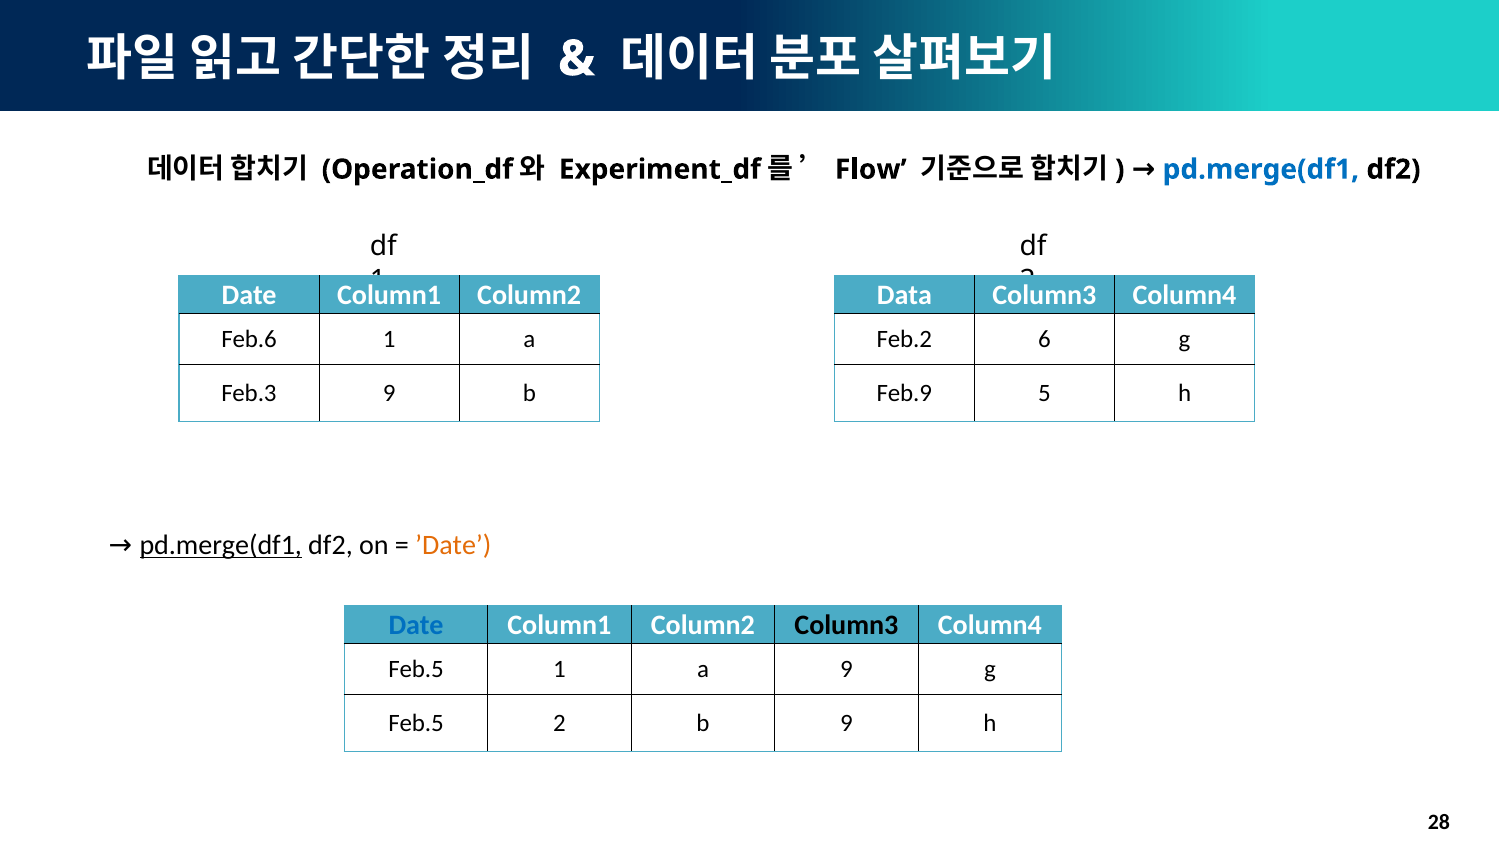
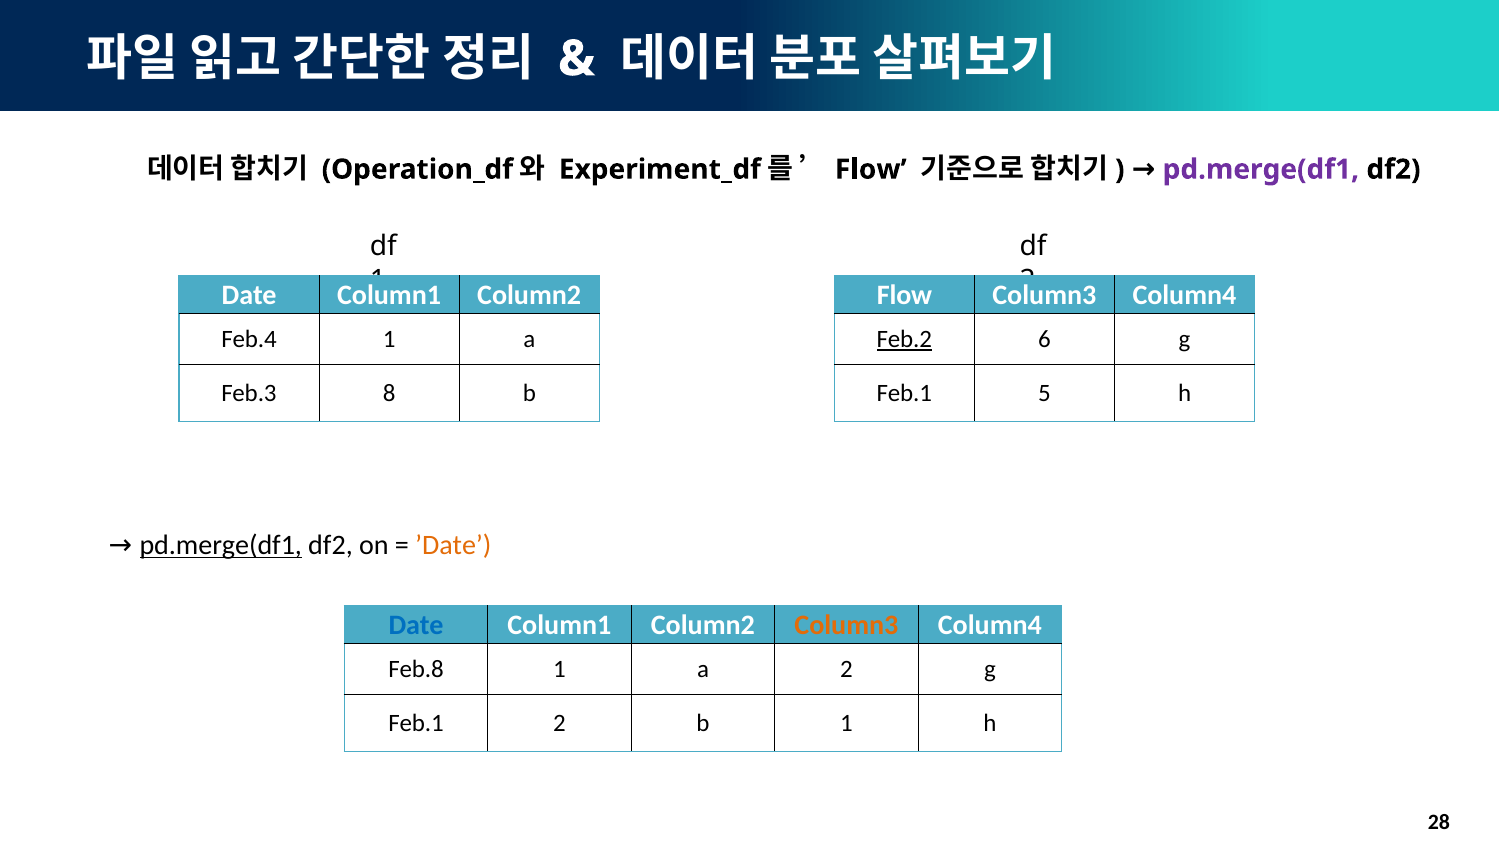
pd.merge(df1 colour: blue -> purple (1261, 169)
Data: Data -> Flow (905, 295)
Feb.6: Feb.6 -> Feb.4 (249, 339)
Feb.2 underline: none -> present (904, 339)
Feb.3 9: 9 -> 8 (389, 394)
Feb.9: Feb.9 -> Feb.1 (904, 394)
Column3 colour: black -> orange (846, 625)
Feb.5: Feb.5 -> Feb.8 (416, 669)
a 9: 9 -> 2 (846, 669)
Feb.5: Feb.5 -> Feb.1 (416, 724)
b 9: 9 -> 1 (846, 724)
